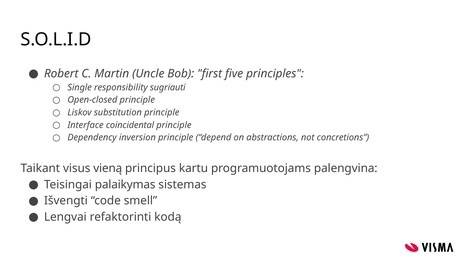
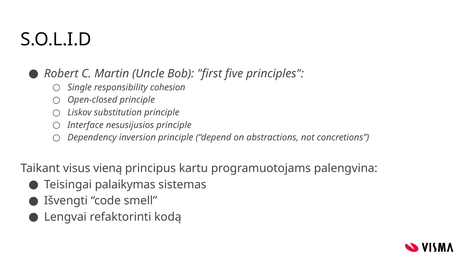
sugriauti: sugriauti -> cohesion (168, 88)
coincidental: coincidental -> nesusijusios (130, 125)
